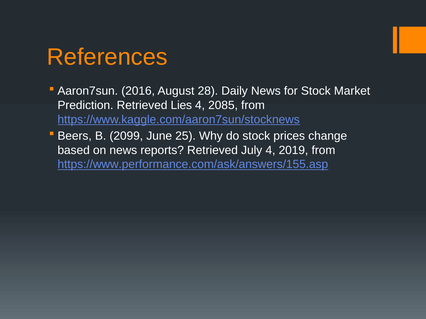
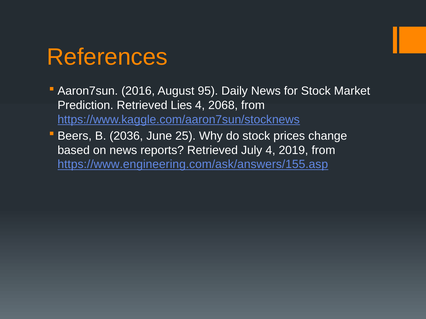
28: 28 -> 95 (208, 91)
2085: 2085 -> 2068 (223, 105)
2099: 2099 -> 2036 (126, 136)
https://www.performance.com/ask/answers/155.asp: https://www.performance.com/ask/answers/155.asp -> https://www.engineering.com/ask/answers/155.asp (193, 165)
